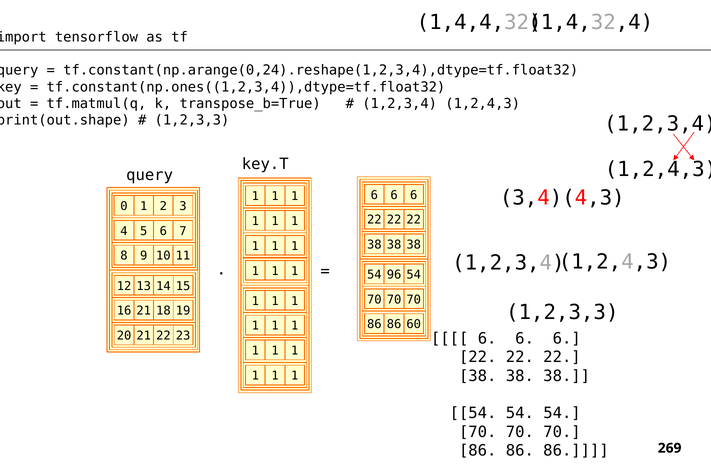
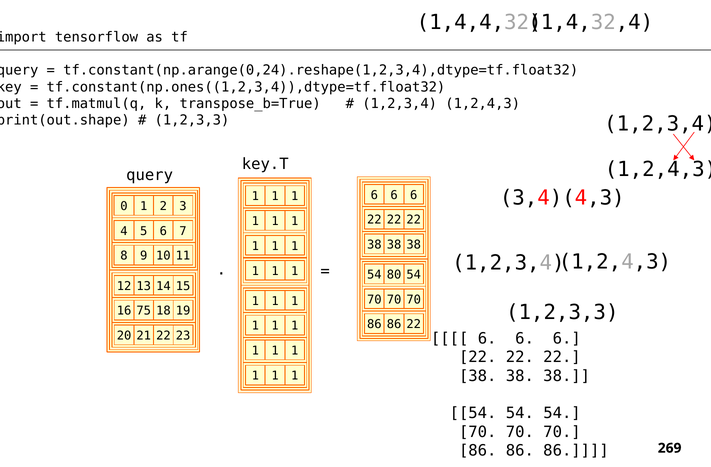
96: 96 -> 80 (394, 275)
16 21: 21 -> 75 (144, 311)
86 60: 60 -> 22 (414, 324)
